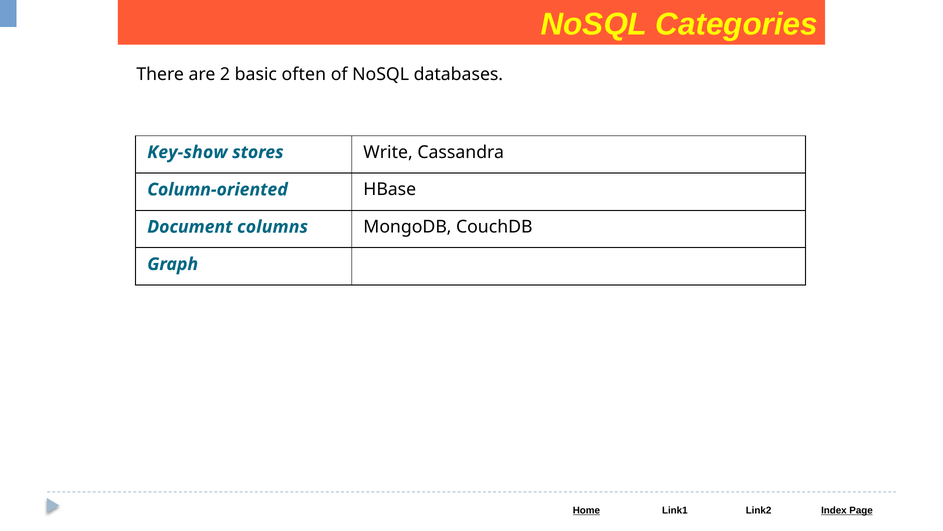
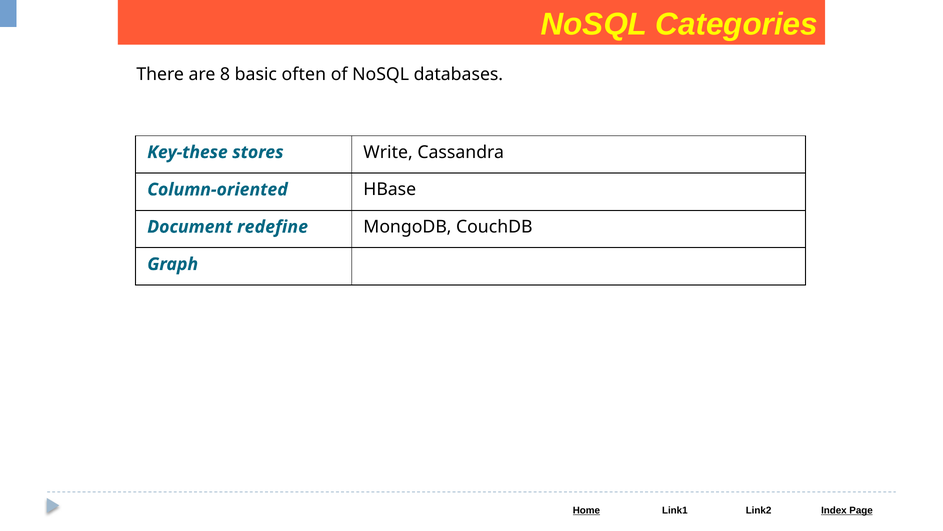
2: 2 -> 8 (225, 74)
Key-show: Key-show -> Key-these (187, 152)
columns: columns -> redefine (273, 227)
